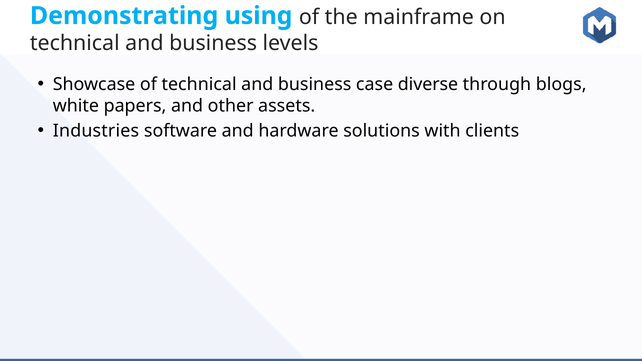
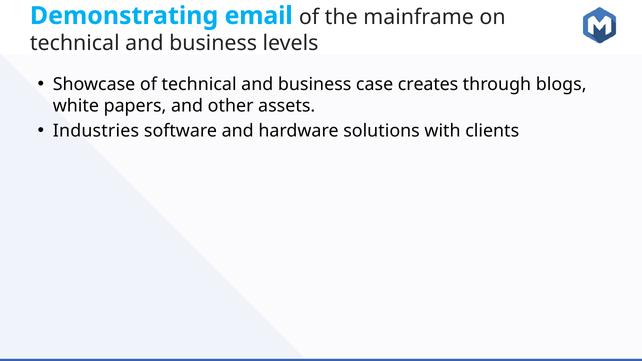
using: using -> email (259, 16)
diverse: diverse -> creates (428, 85)
